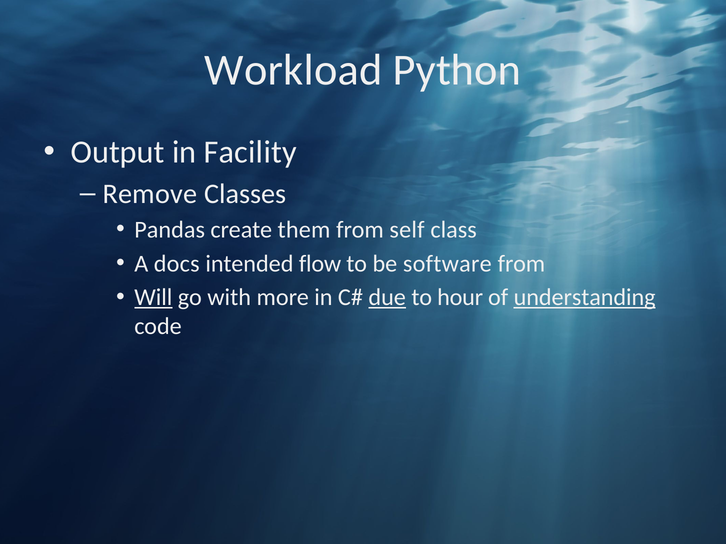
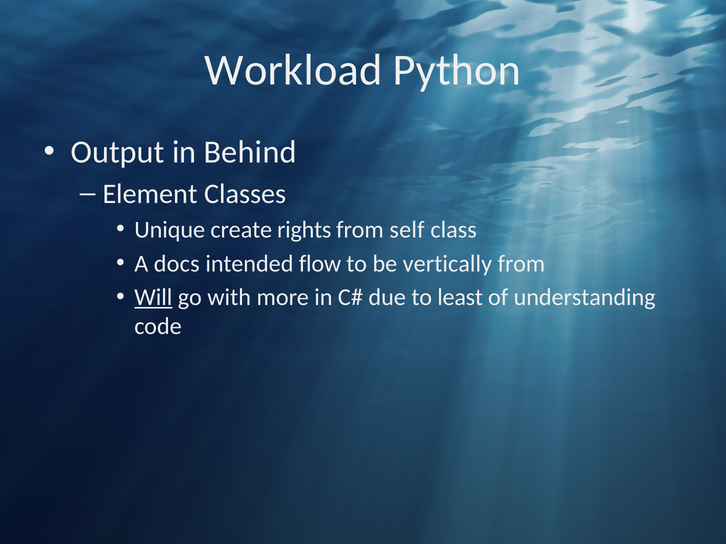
Facility: Facility -> Behind (250, 152)
Remove: Remove -> Element (150, 194)
Pandas: Pandas -> Unique (170, 230)
them: them -> rights (304, 230)
software: software -> vertically (447, 264)
due underline: present -> none (387, 298)
hour: hour -> least (460, 298)
understanding underline: present -> none (585, 298)
